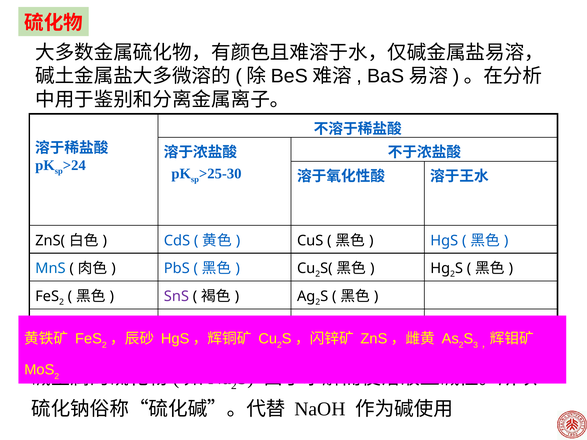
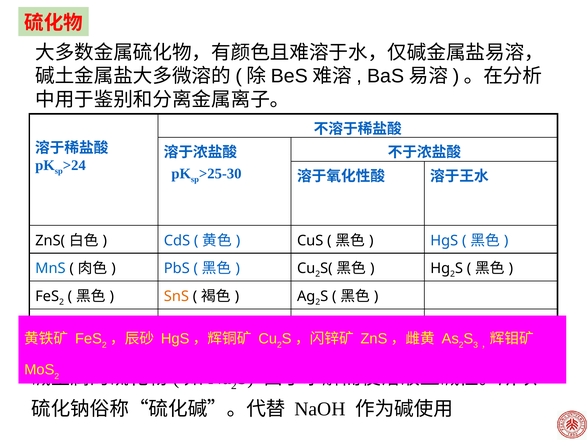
SnS colour: purple -> orange (176, 296)
